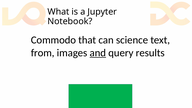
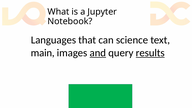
Commodo: Commodo -> Languages (53, 40)
from: from -> main (43, 53)
results underline: none -> present (150, 53)
